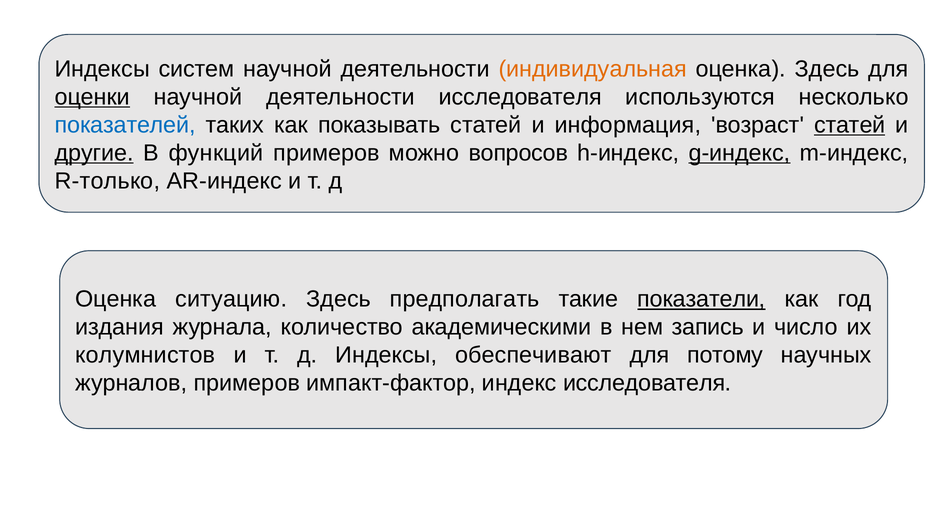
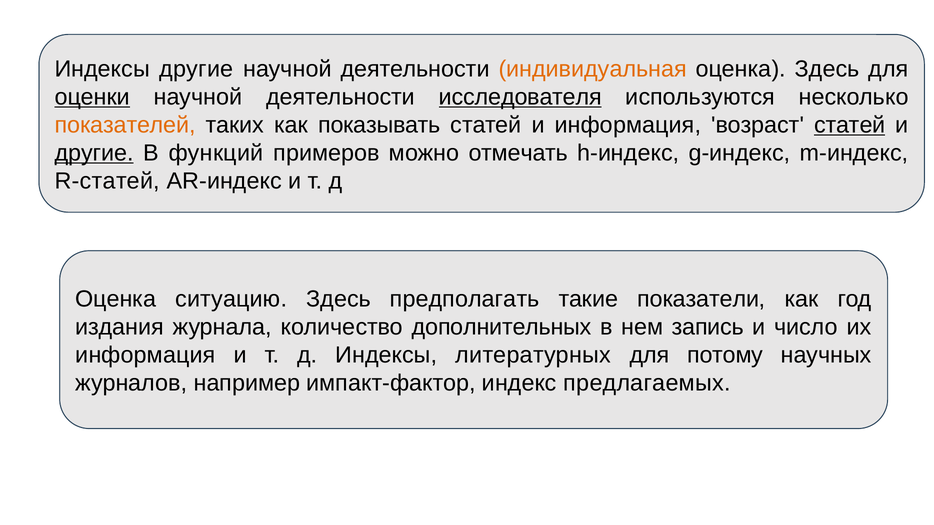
Индексы систем: систем -> другие (196, 69)
исследователя underline: none -> present (520, 97)
показателей colour: blue -> orange (125, 125)
вопросов: вопросов -> отмечать (518, 153)
g-индекс underline: present -> none (739, 153)
R-только: R-только -> R-статей (107, 181)
показатели underline: present -> none (701, 299)
академическими: академическими -> дополнительных (502, 327)
колумнистов: колумнистов -> информация (145, 356)
обеспечивают: обеспечивают -> литературных (533, 356)
журналов примеров: примеров -> например (247, 384)
индекс исследователя: исследователя -> предлагаемых (647, 384)
